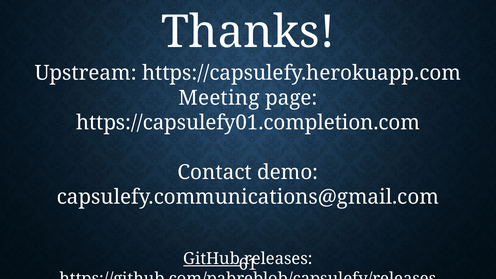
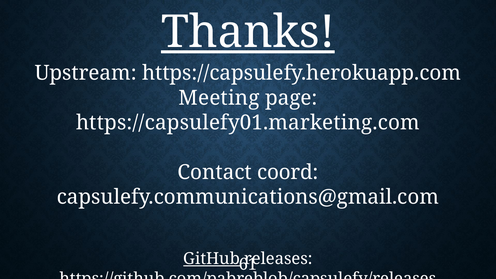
Thanks underline: none -> present (248, 32)
https://capsulefy01.completion.com: https://capsulefy01.completion.com -> https://capsulefy01.marketing.com (248, 123)
demo: demo -> coord (288, 172)
